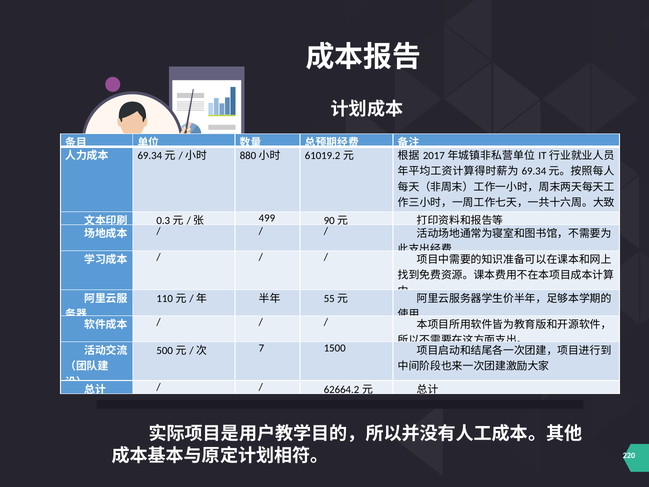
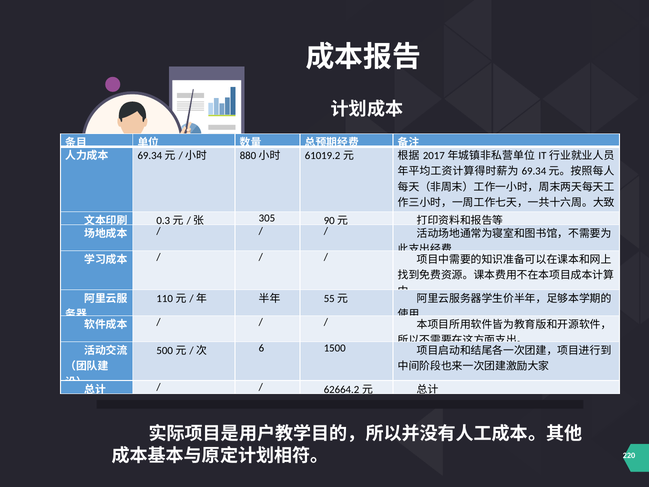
499: 499 -> 305 (267, 218)
7: 7 -> 6 (261, 348)
